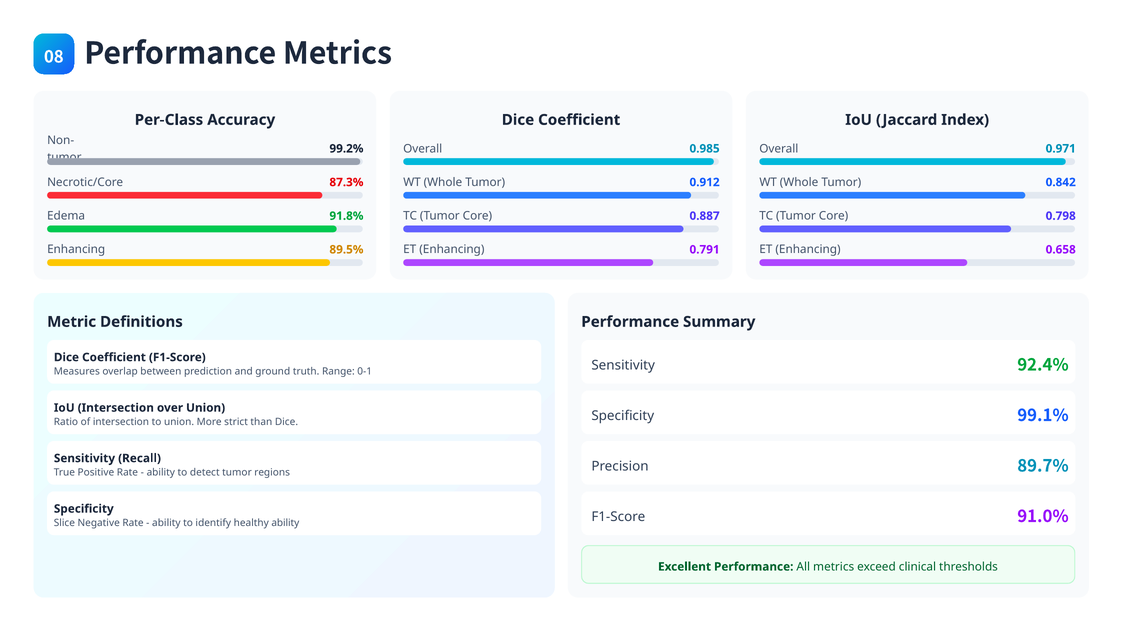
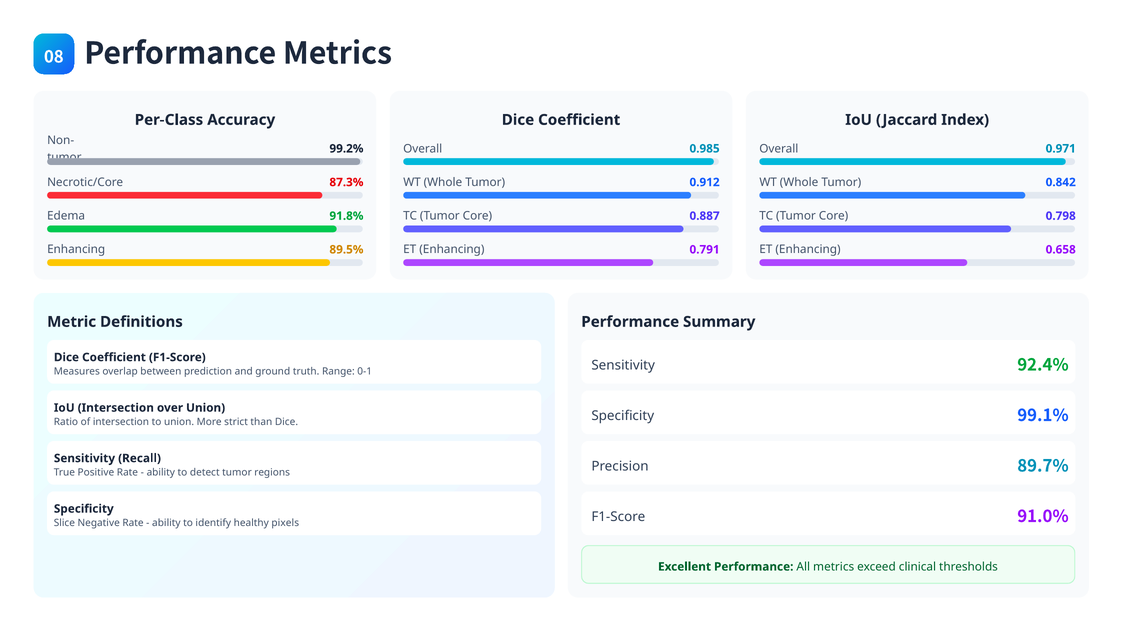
healthy ability: ability -> pixels (285, 523)
